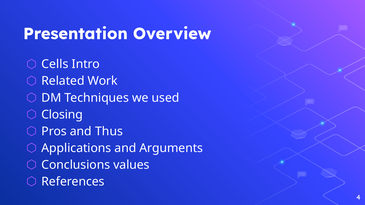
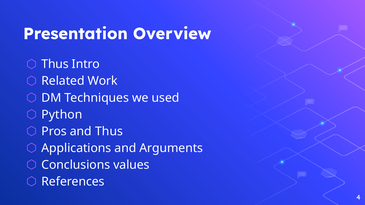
Cells: Cells -> Thus (55, 64)
Closing: Closing -> Python (62, 115)
